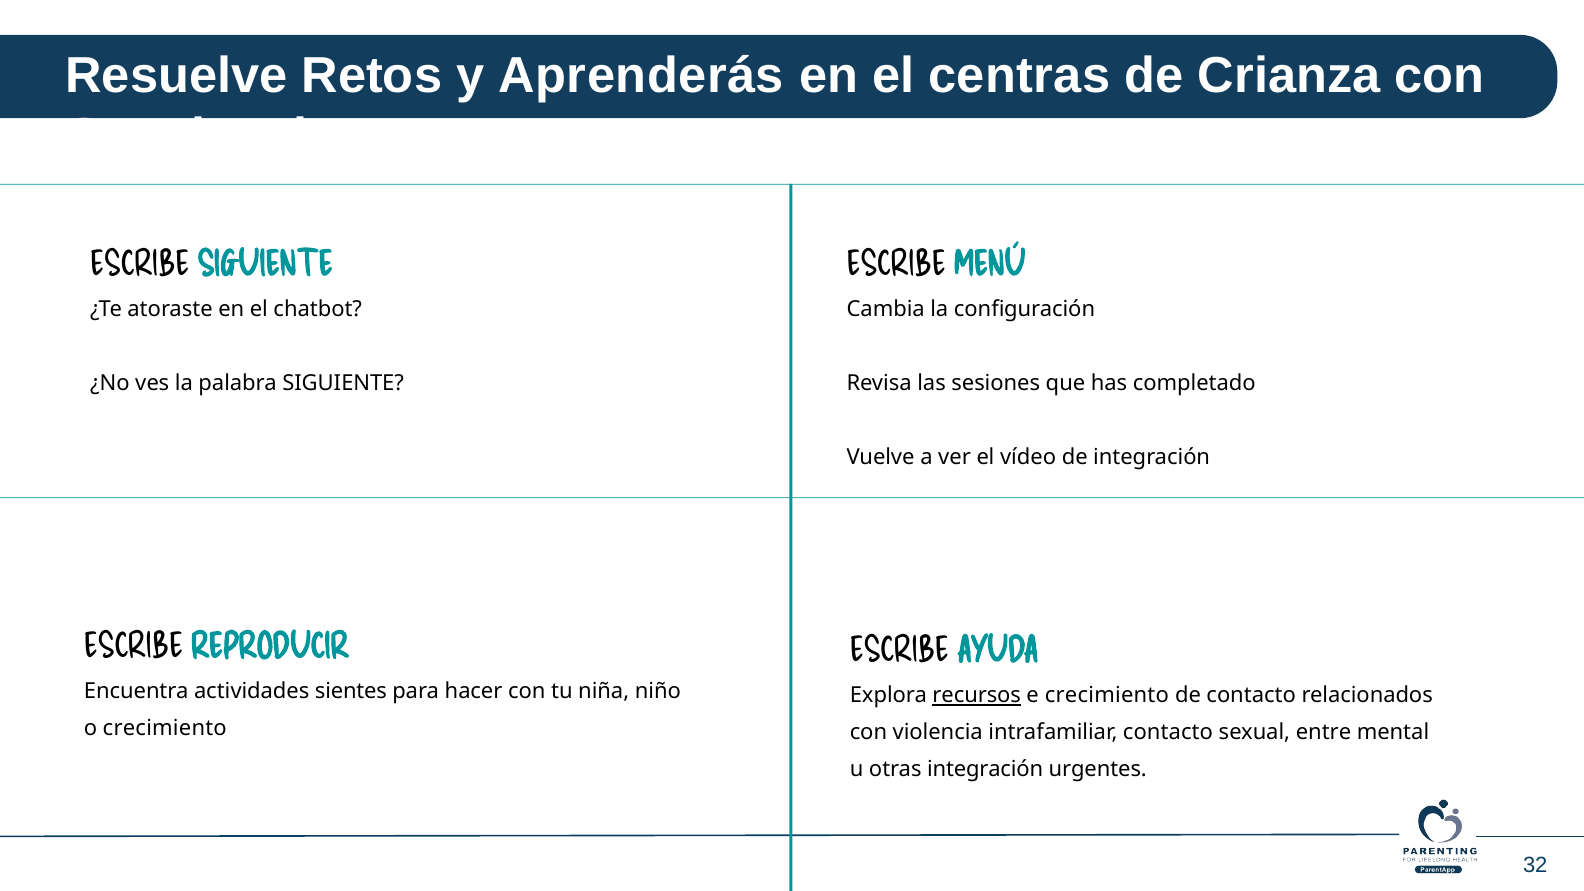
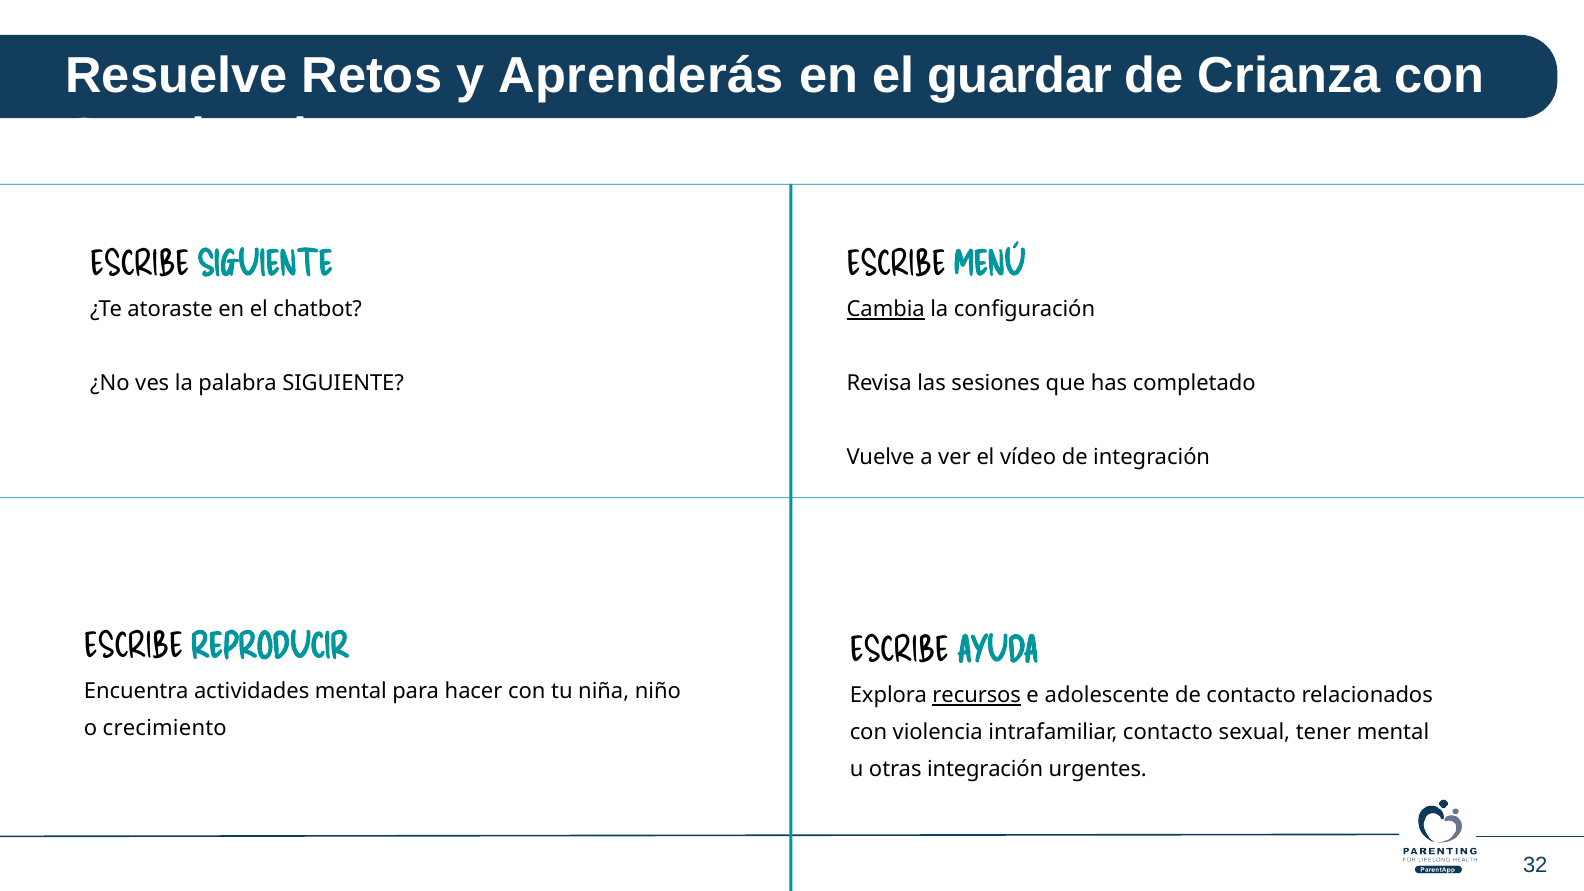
centras: centras -> guardar (1020, 76)
Cambia underline: none -> present (886, 309)
actividades sientes: sientes -> mental (351, 692)
e crecimiento: crecimiento -> adolescente (1107, 695)
entre: entre -> tener (1324, 732)
